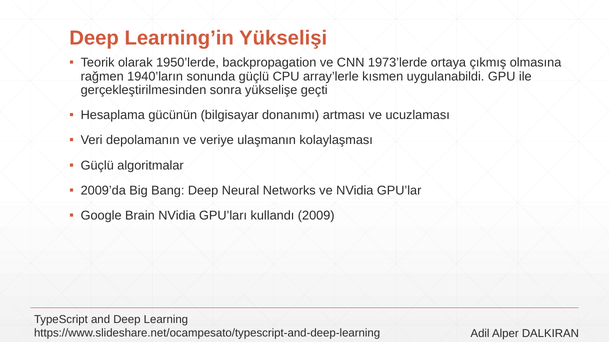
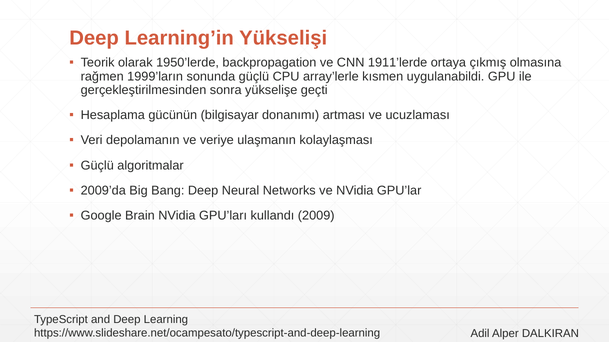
1973’lerde: 1973’lerde -> 1911’lerde (398, 63)
1940’ların: 1940’ların -> 1999’ların (155, 76)
